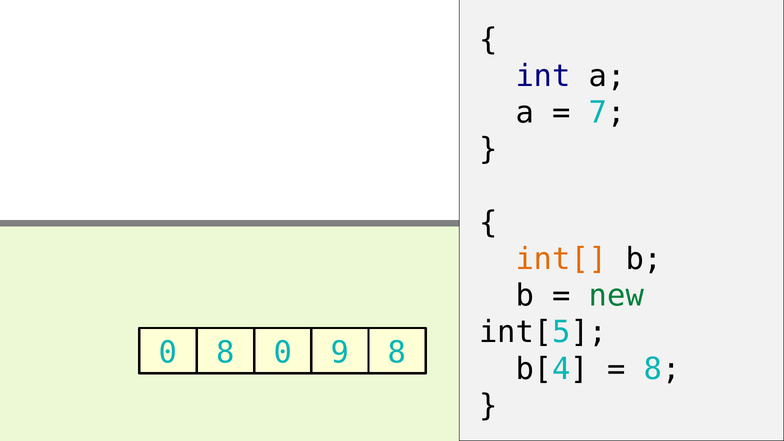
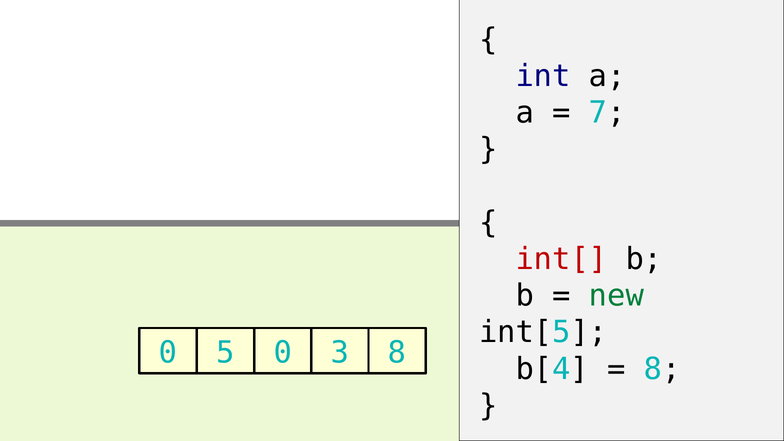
int[ colour: orange -> red (561, 259)
0 8: 8 -> 5 (225, 353)
9: 9 -> 3 (340, 353)
